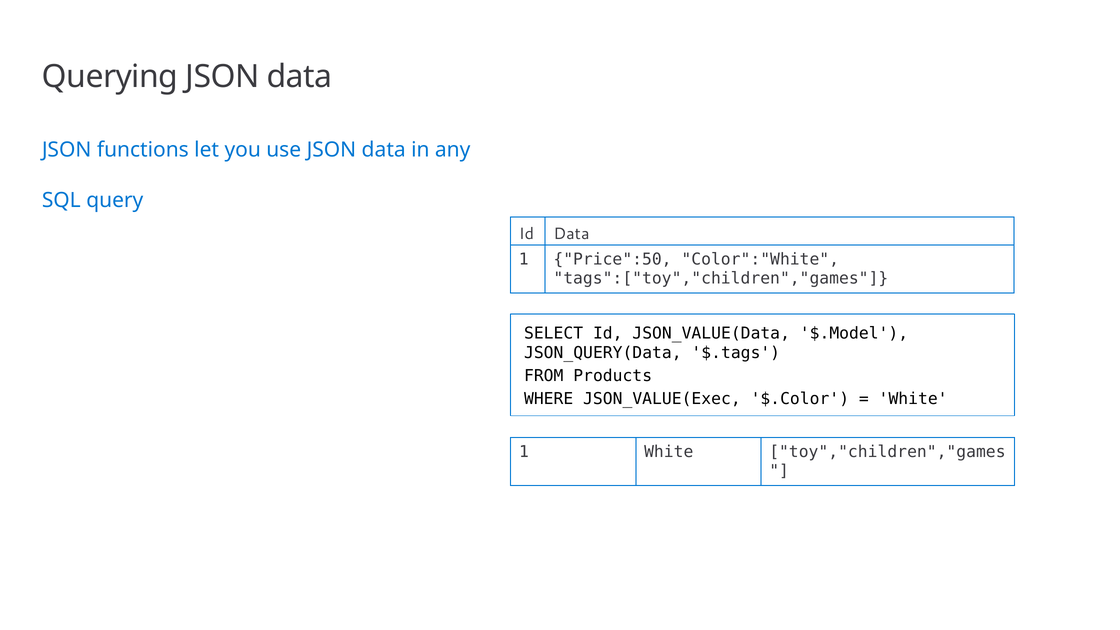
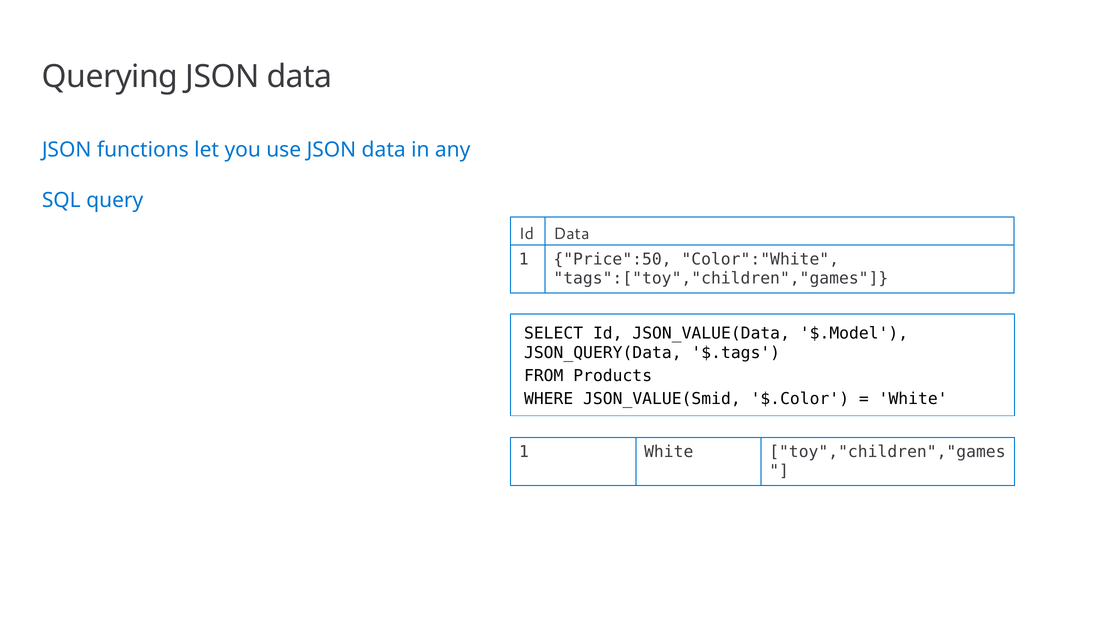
JSON_VALUE(Exec: JSON_VALUE(Exec -> JSON_VALUE(Smid (662, 399)
